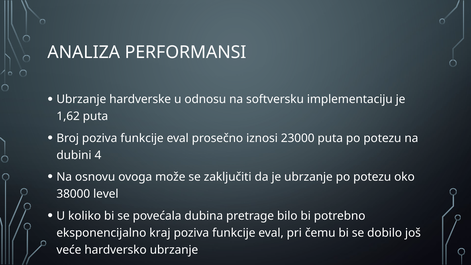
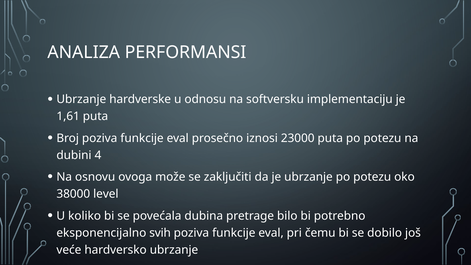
1,62: 1,62 -> 1,61 (68, 116)
kraj: kraj -> svih (160, 233)
